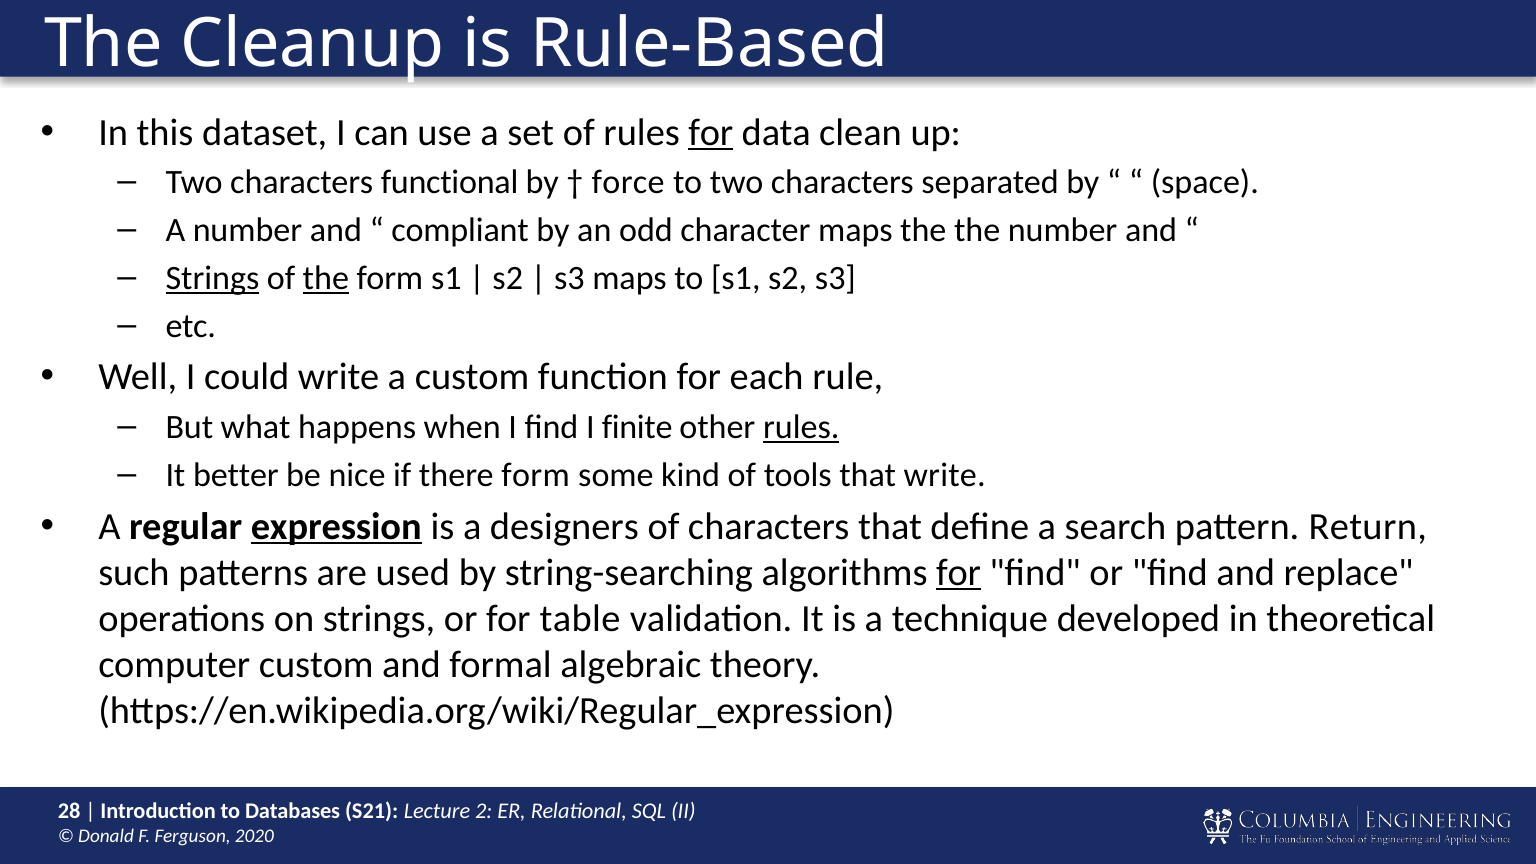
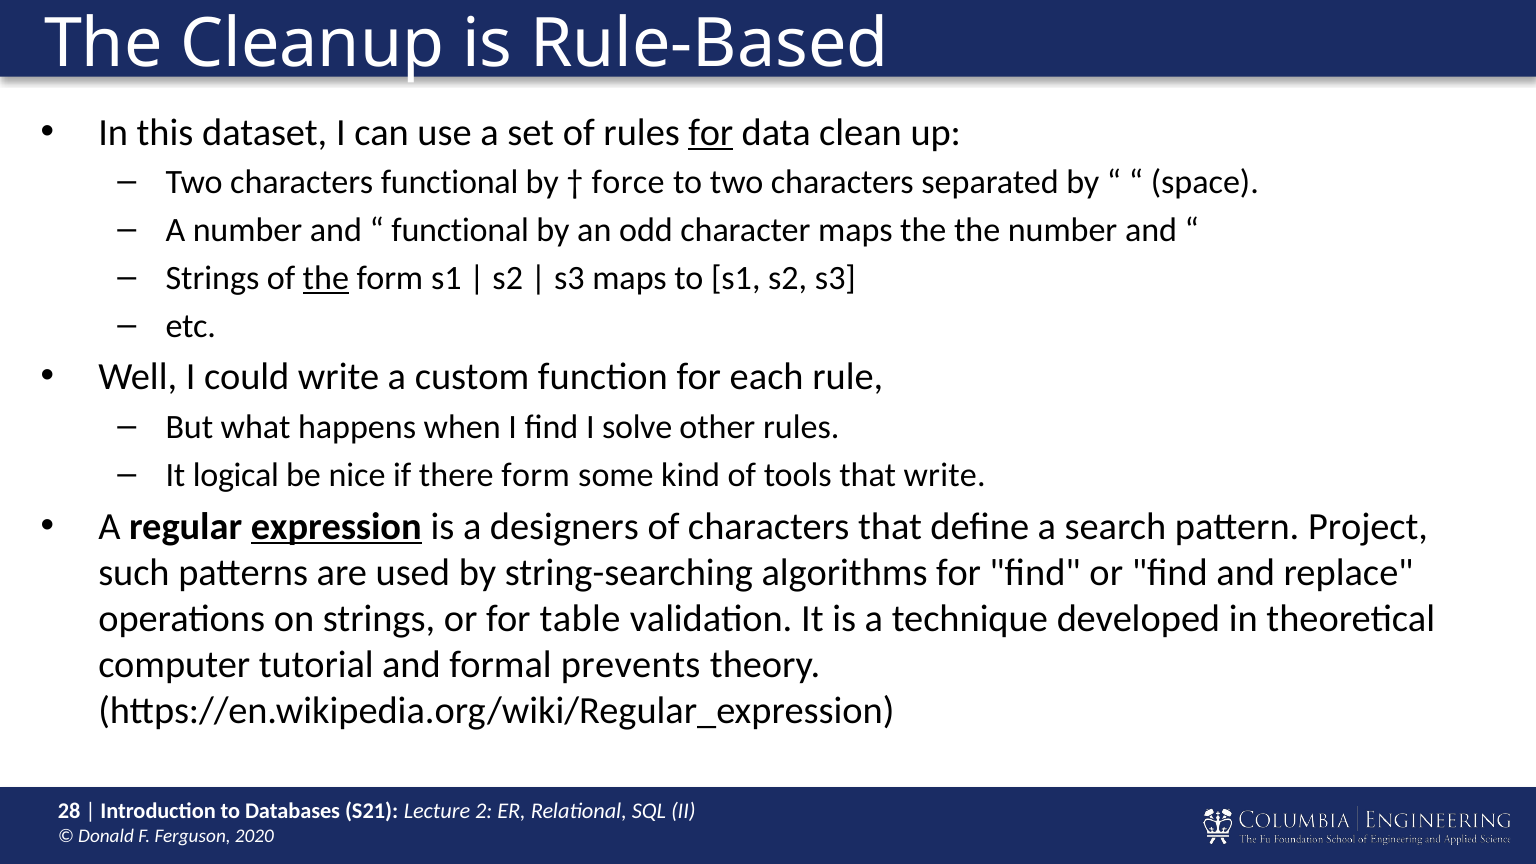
compliant: compliant -> functional (460, 230)
Strings underline: present -> none (212, 278)
finite: finite -> solve (637, 427)
rules underline: present -> none (801, 427)
better: better -> logical (236, 475)
Return: Return -> Project (1368, 527)
for underline: present -> none (959, 573)
computer custom: custom -> tutorial (316, 665)
algebraic: algebraic -> prevents (631, 665)
